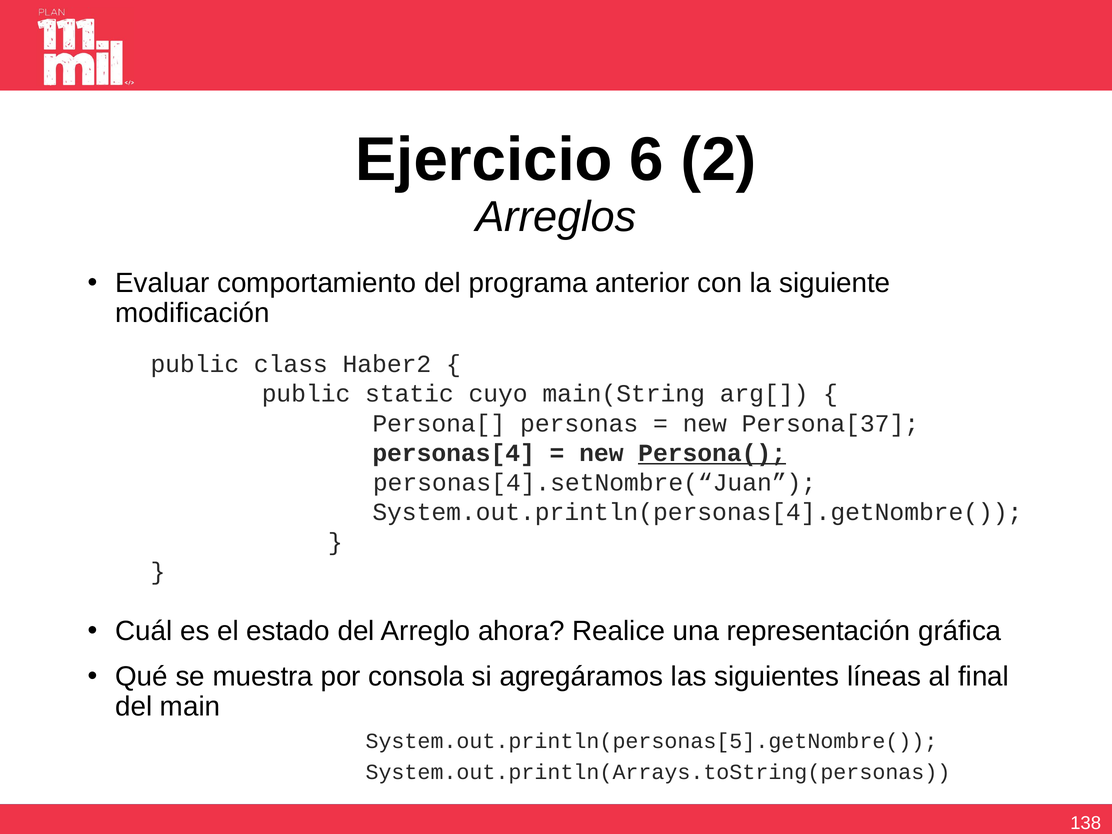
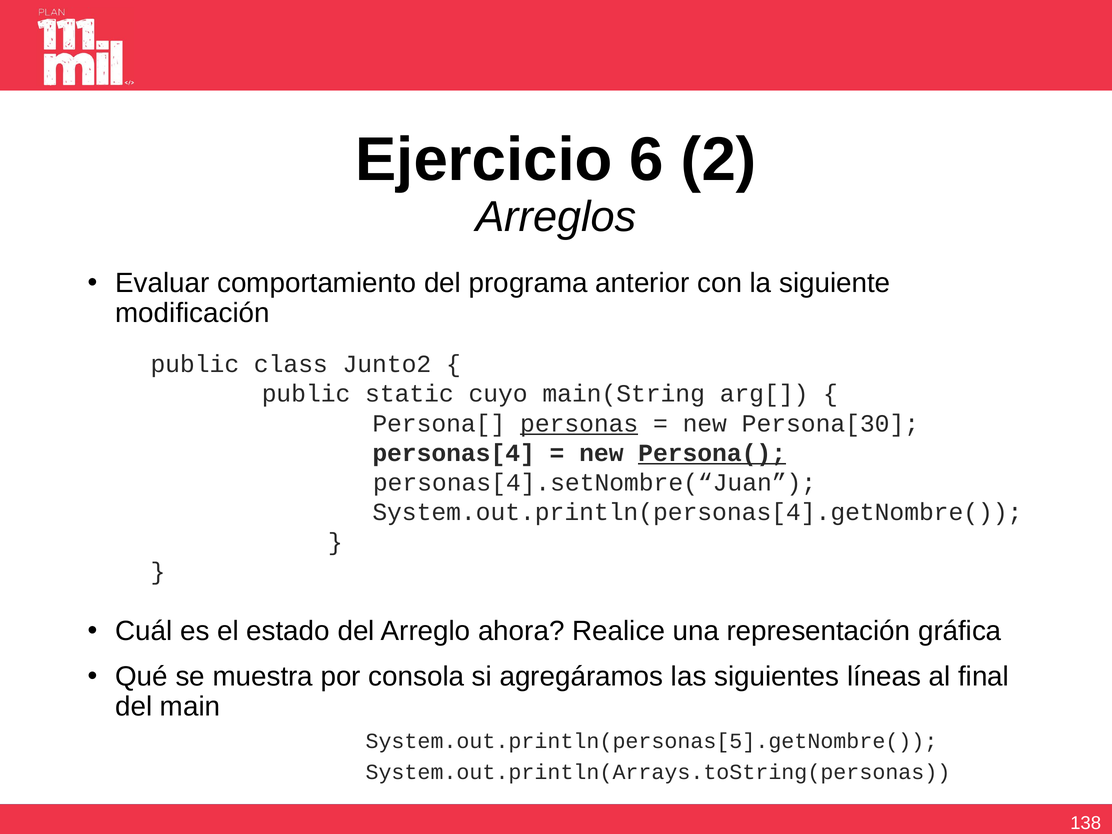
Haber2: Haber2 -> Junto2 (387, 364)
personas underline: none -> present (579, 423)
Persona[37: Persona[37 -> Persona[30 (830, 423)
